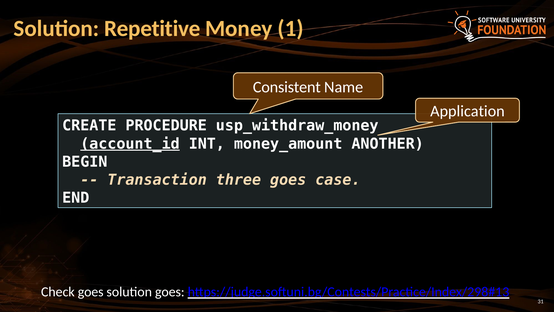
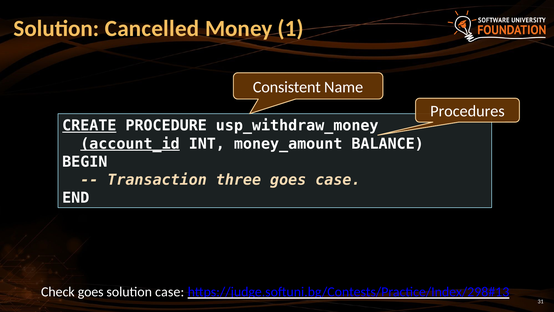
Repetitive: Repetitive -> Cancelled (152, 29)
Application: Application -> Procedures (467, 111)
CREATE underline: none -> present (89, 126)
ANOTHER: ANOTHER -> BALANCE (388, 144)
solution goes: goes -> case (170, 292)
